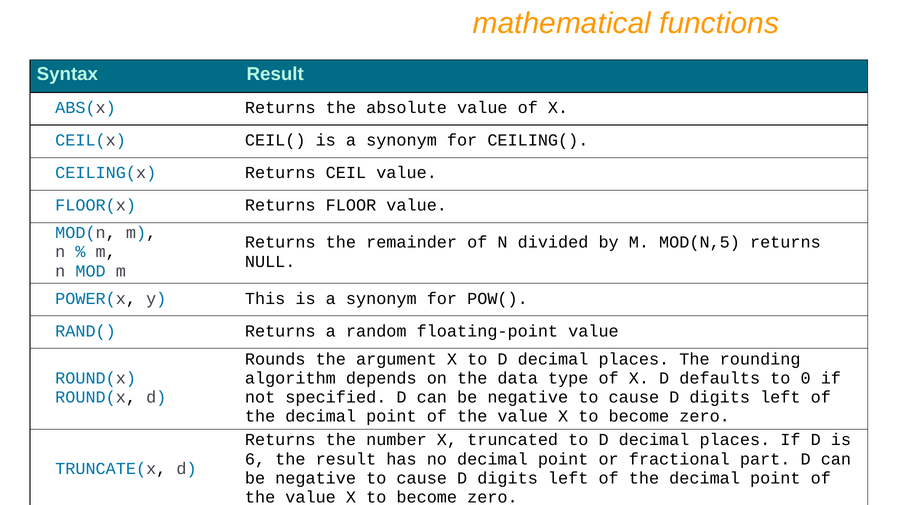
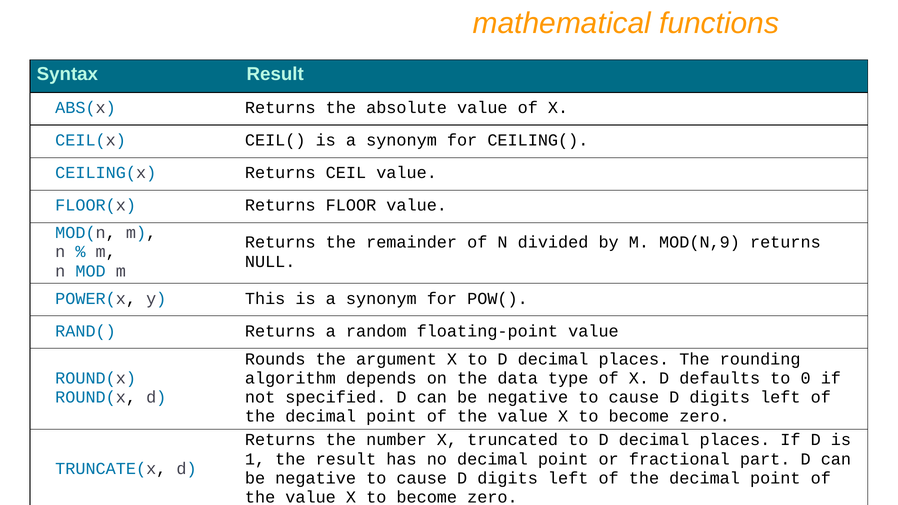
MOD(N,5: MOD(N,5 -> MOD(N,9 (700, 242)
6: 6 -> 1 (255, 459)
